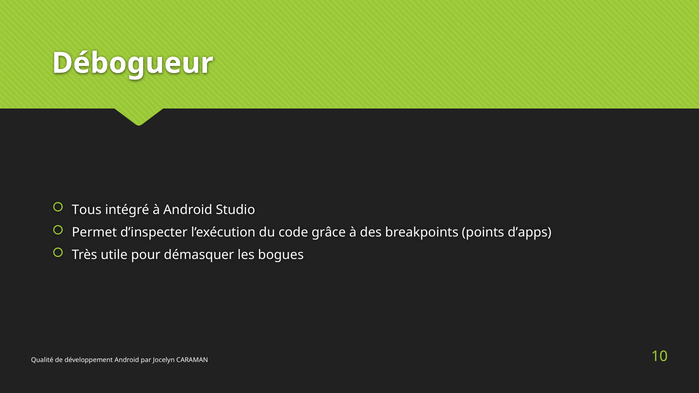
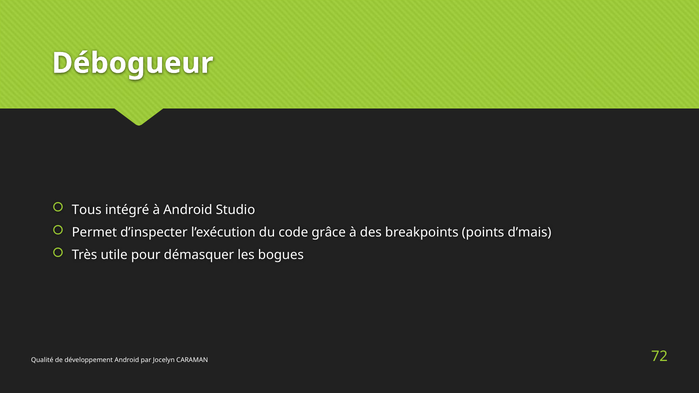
d’apps: d’apps -> d’mais (530, 233)
10: 10 -> 72 (659, 357)
